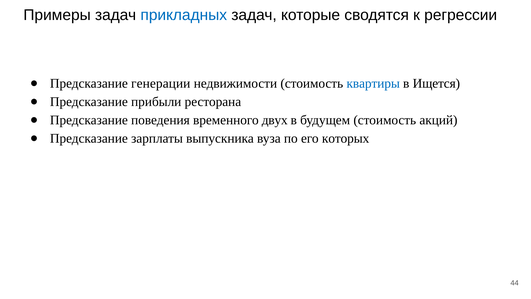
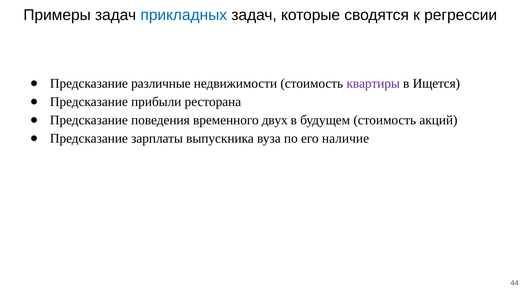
генерации: генерации -> различные (161, 84)
квартиры colour: blue -> purple (373, 84)
которых: которых -> наличие (346, 138)
